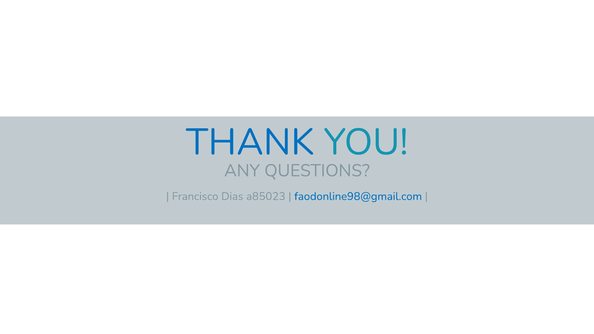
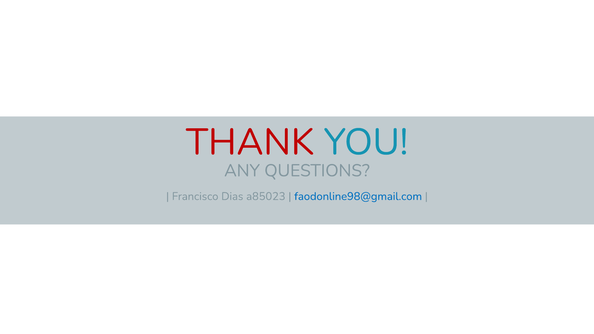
THANK colour: blue -> red (250, 142)
